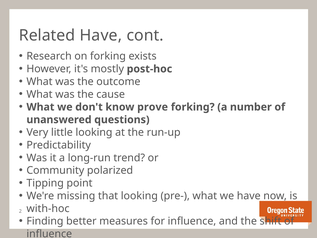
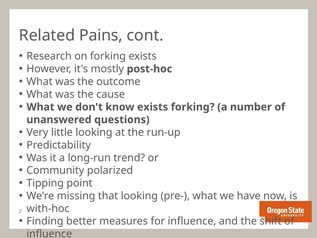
Related Have: Have -> Pains (101, 35)
know prove: prove -> exists (153, 107)
